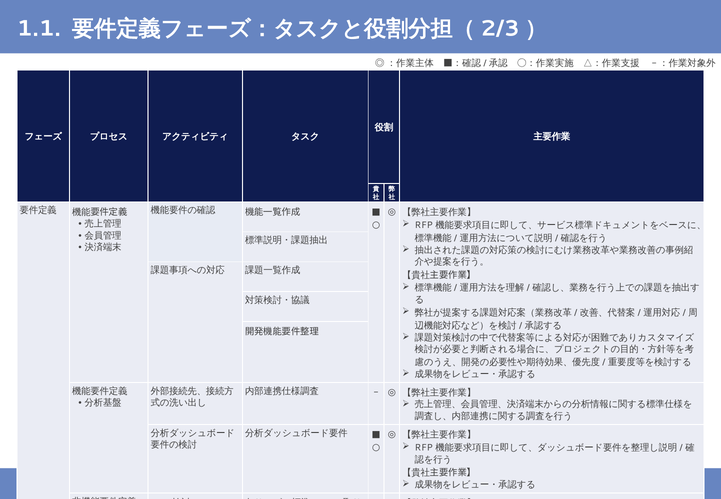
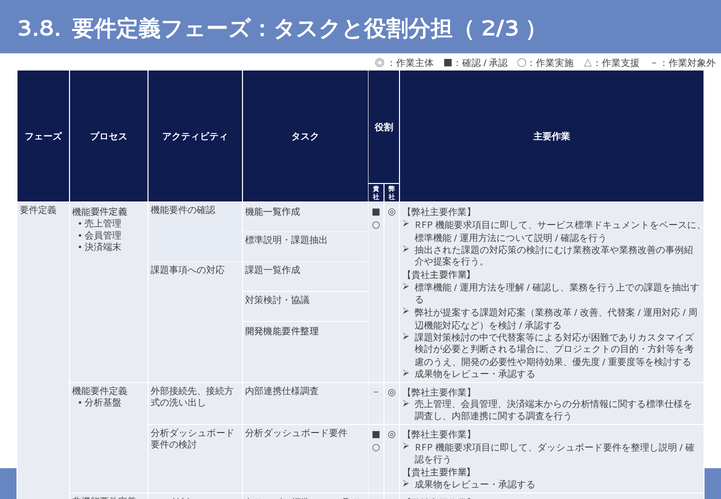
1.1: 1.1 -> 3.8 (39, 28)
